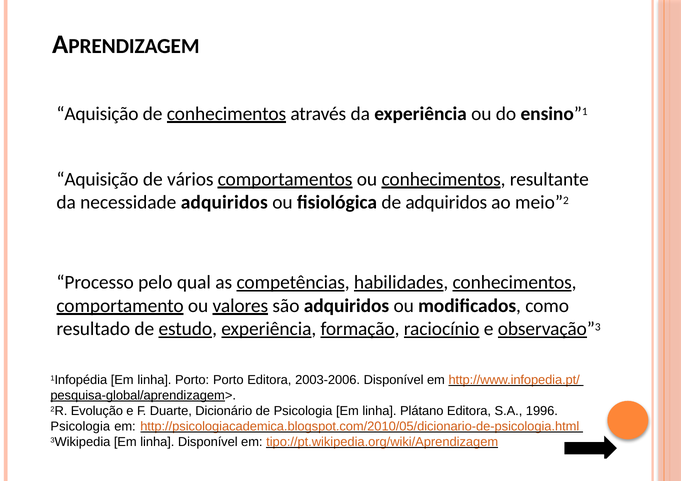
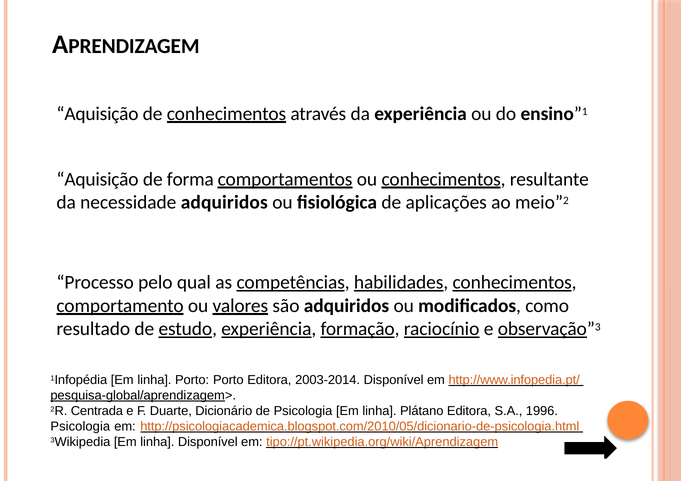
vários: vários -> forma (190, 179)
de adquiridos: adquiridos -> aplicações (446, 203)
2003-2006: 2003-2006 -> 2003-2014 (328, 380)
Evolução: Evolução -> Centrada (97, 411)
